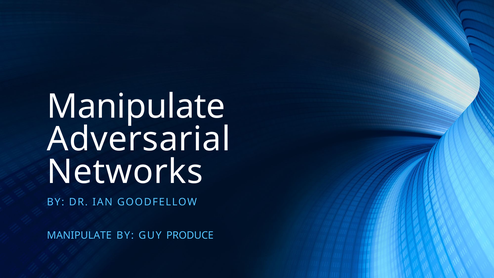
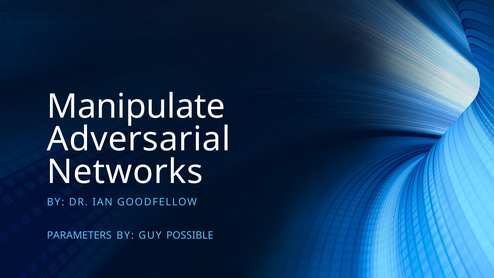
MANIPULATE: MANIPULATE -> PARAMETERS (79, 235)
PRODUCE: PRODUCE -> POSSIBLE (190, 235)
